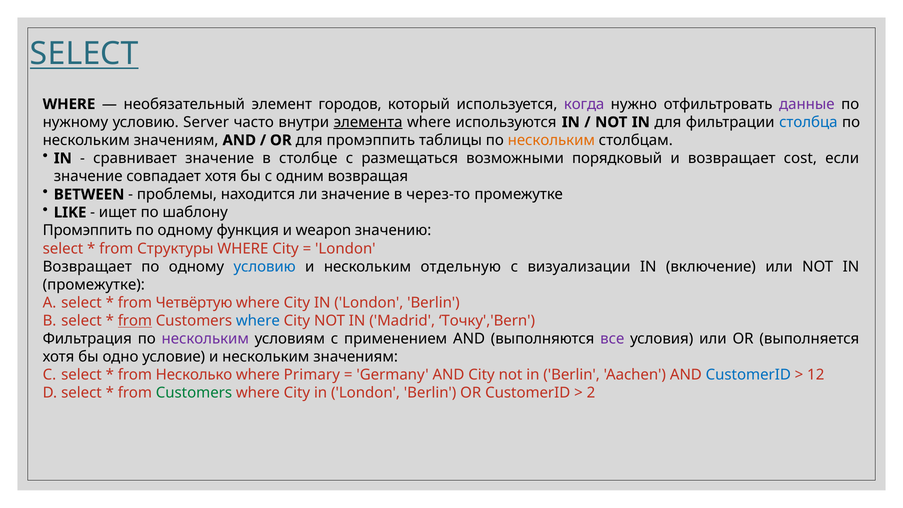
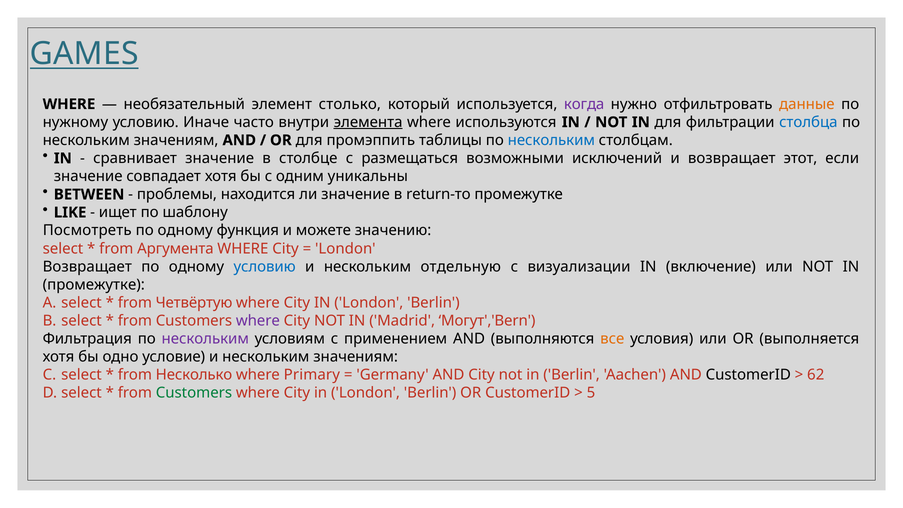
SELECT: SELECT -> GAMES (84, 54)
городов: городов -> столько (350, 104)
данные colour: purple -> orange (807, 104)
Server: Server -> Иначе (206, 122)
нескольким colour: orange -> blue (551, 140)
порядковый: порядковый -> исключений (617, 158)
cost: cost -> этот (800, 158)
возвращая: возвращая -> уникальны (368, 176)
через-то: через-то -> return-то (438, 194)
Промэппить: Промэппить -> Посмотреть (87, 231)
weapon: weapon -> можете (323, 231)
Структуры: Структуры -> Аргумента (175, 249)
from underline: present -> none (135, 321)
where colour: blue -> purple (258, 321)
Точку','Bern: Точку','Bern -> Могут','Bern (487, 321)
все colour: purple -> orange (612, 339)
CustomerID colour: blue -> black (748, 375)
12: 12 -> 62 (816, 375)
2: 2 -> 5 (591, 393)
